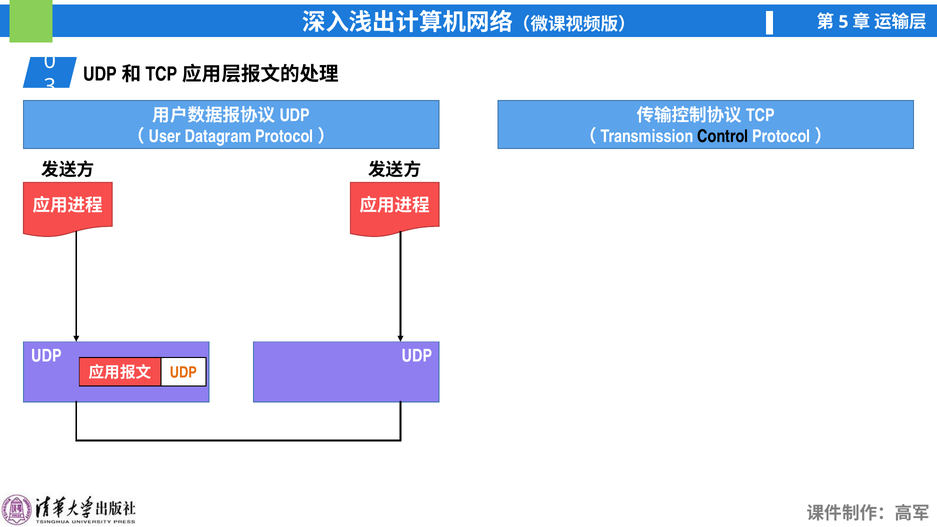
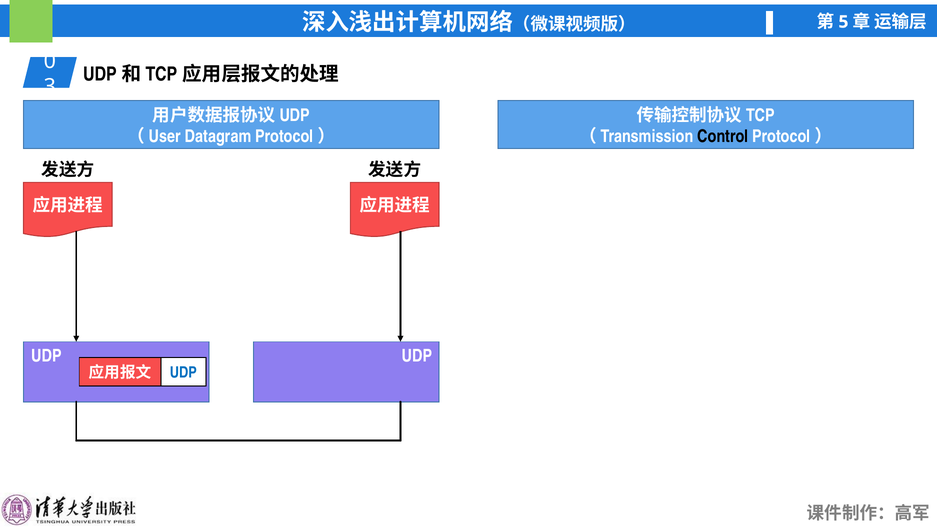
UDP colour: orange -> blue (183, 373)
